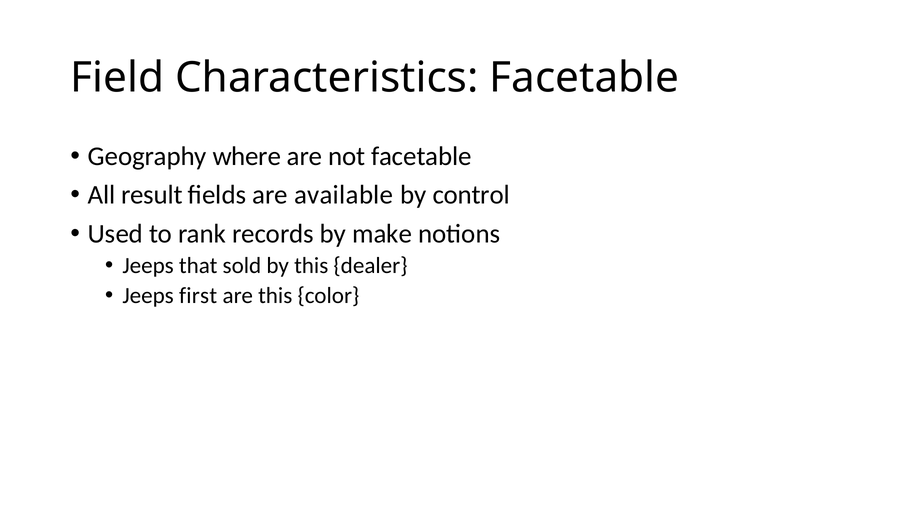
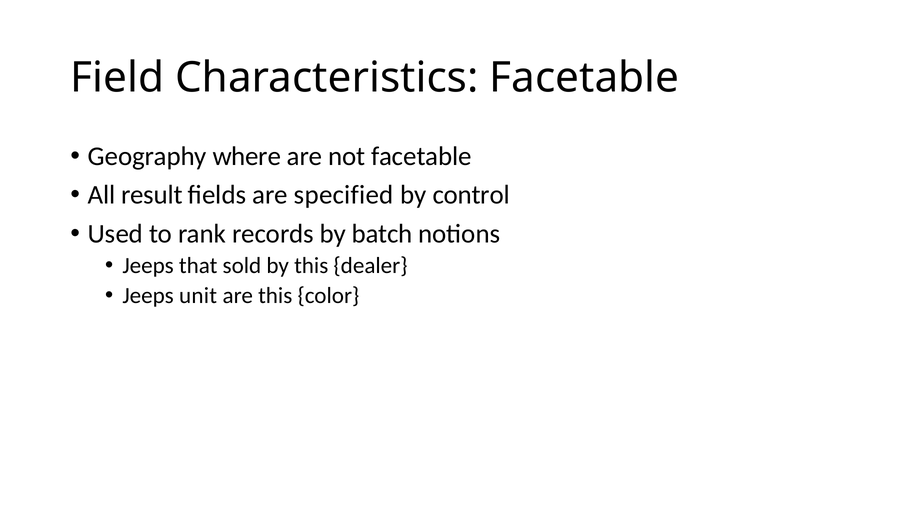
available: available -> specified (344, 195)
make: make -> batch (382, 234)
first: first -> unit (198, 295)
